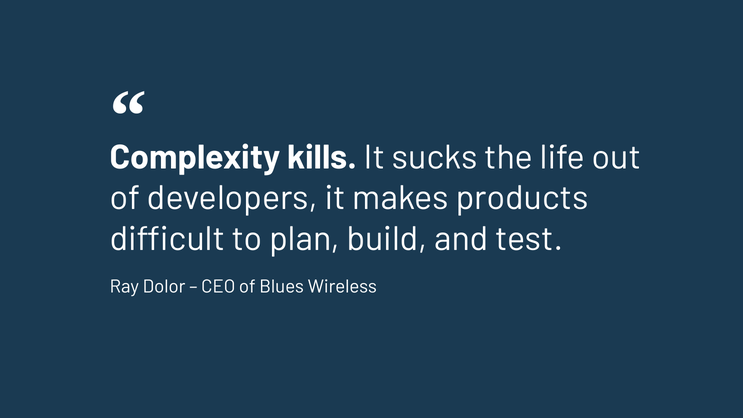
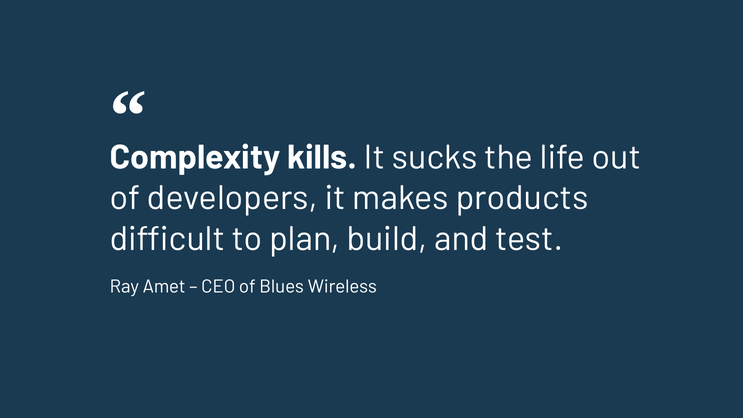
Dolor: Dolor -> Amet (164, 286)
